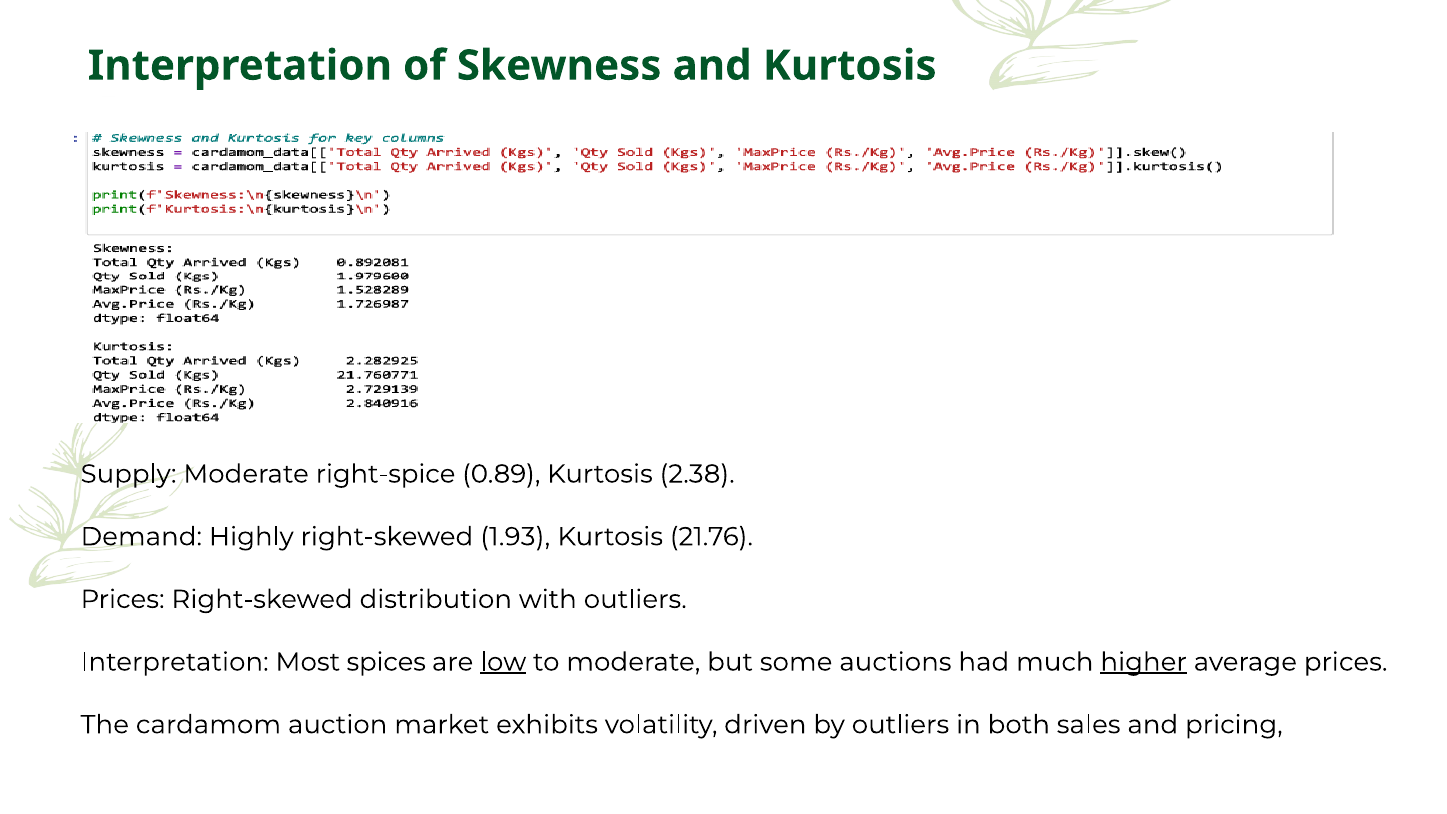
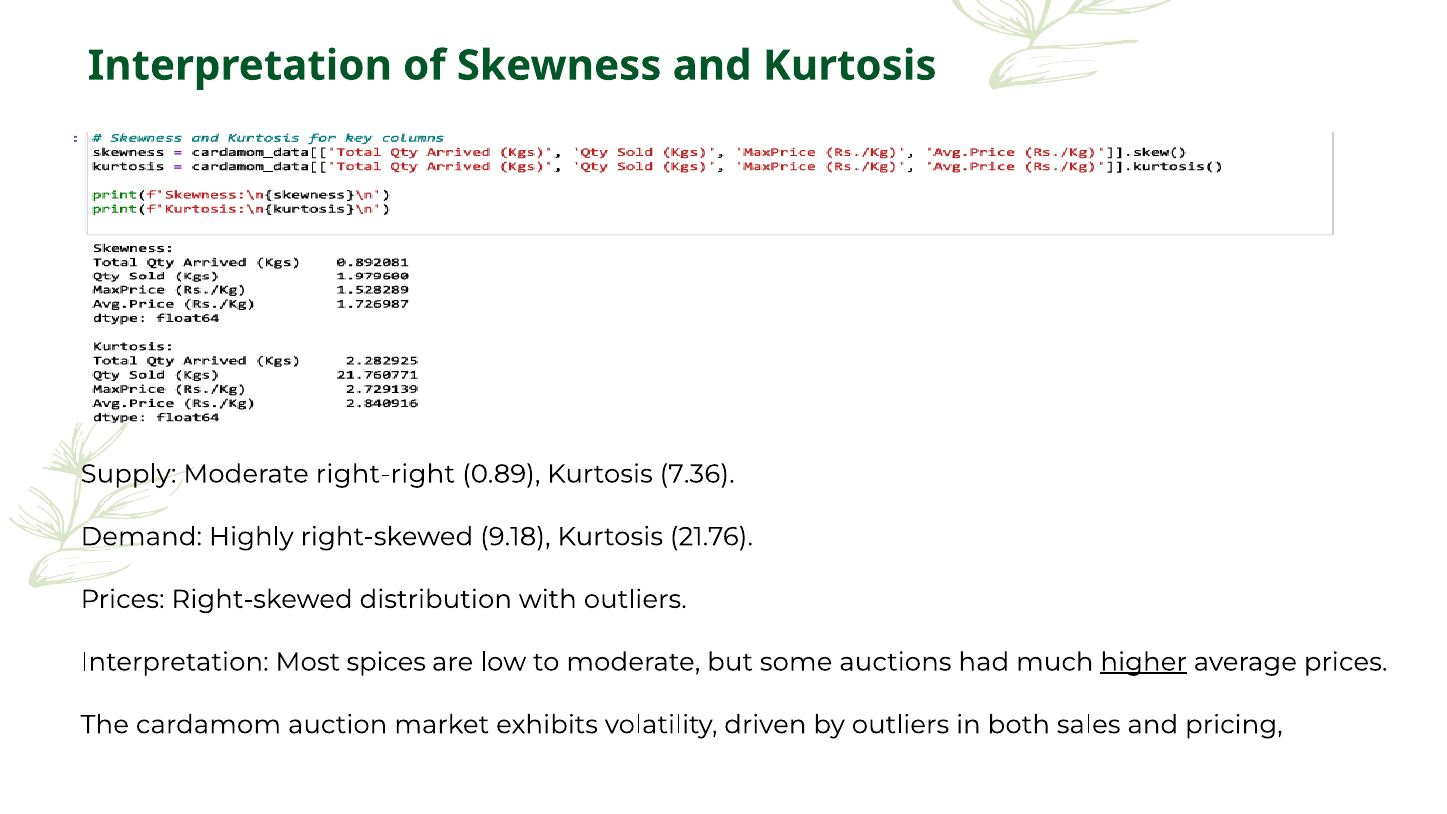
right-spice: right-spice -> right-right (385, 474)
2.38: 2.38 -> 7.36 (697, 474)
1.93: 1.93 -> 9.18 (515, 537)
low underline: present -> none (503, 662)
